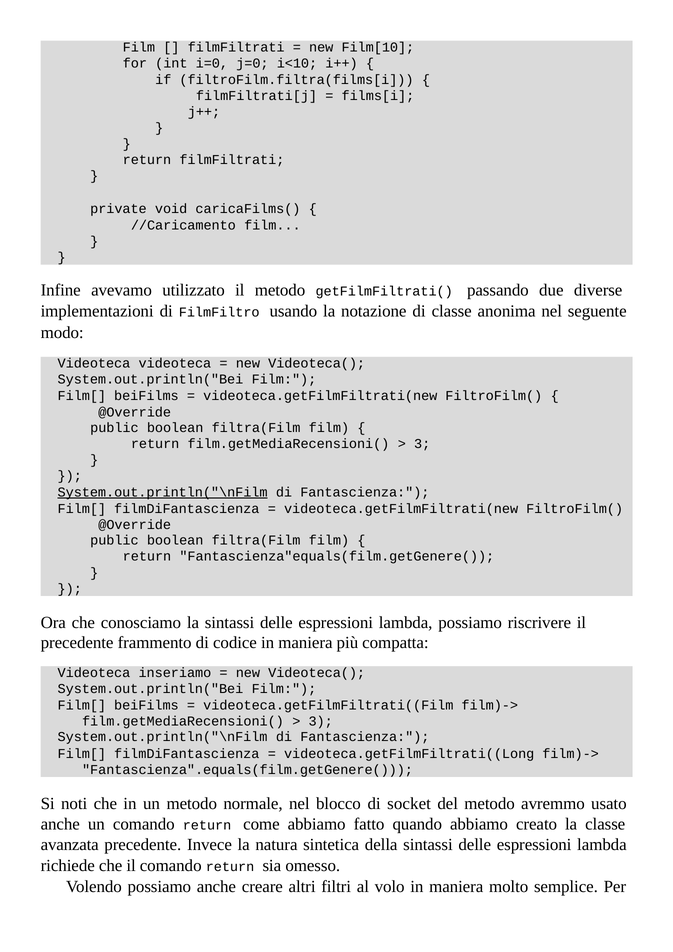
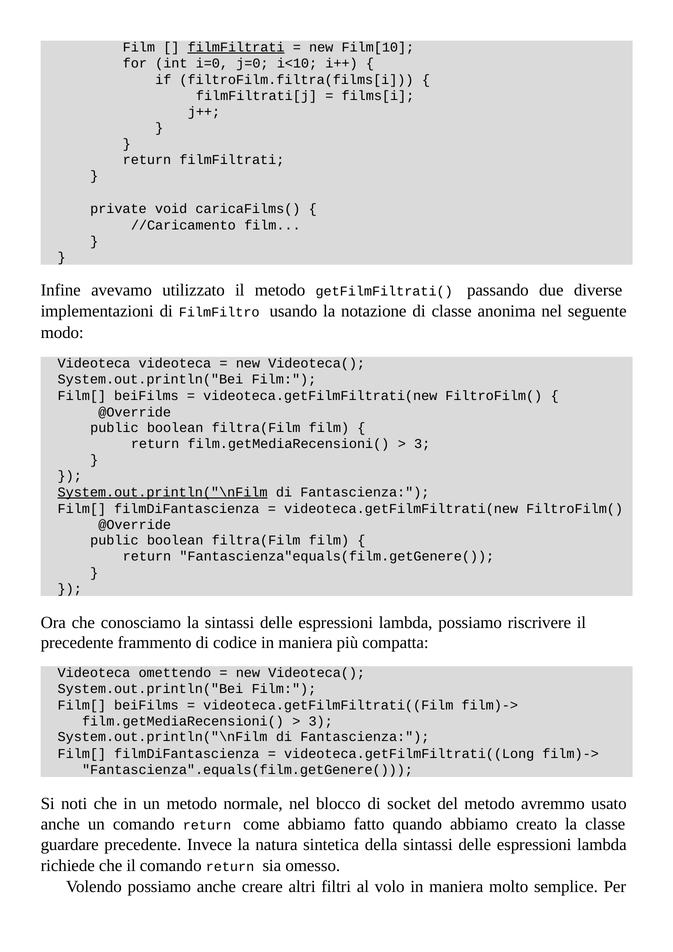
filmFiltrati underline: none -> present (236, 47)
inseriamo: inseriamo -> omettendo (175, 673)
avanzata: avanzata -> guardare (70, 845)
